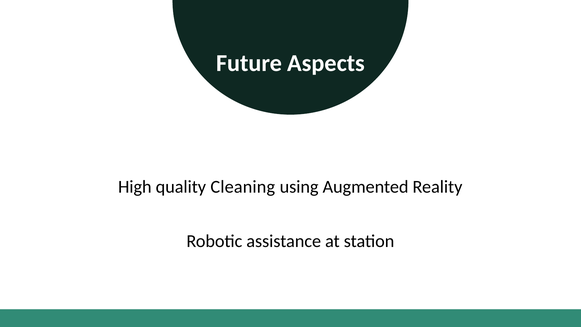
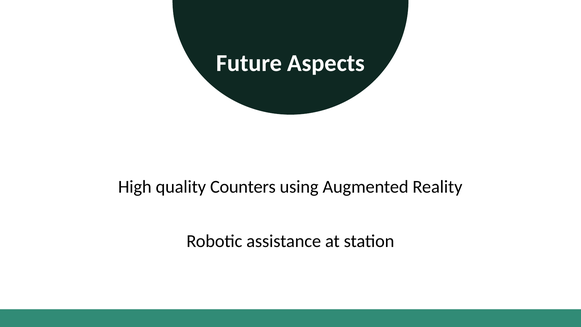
Cleaning: Cleaning -> Counters (243, 187)
